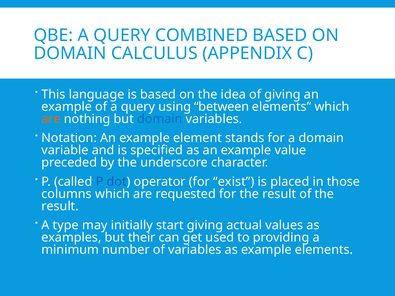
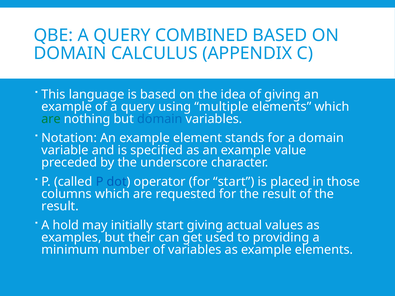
between: between -> multiple (221, 107)
are colour: orange -> green (51, 119)
for exist: exist -> start (234, 182)
type: type -> hold (66, 225)
